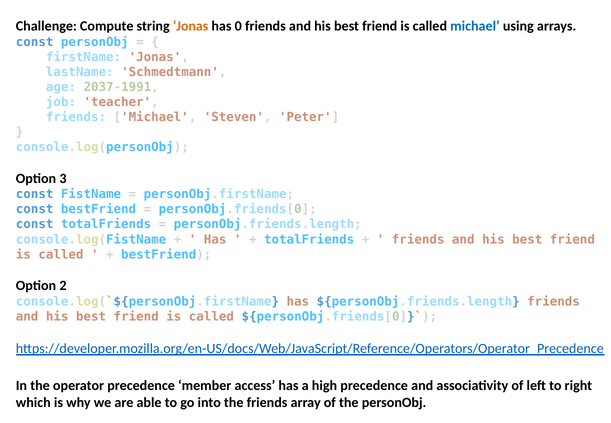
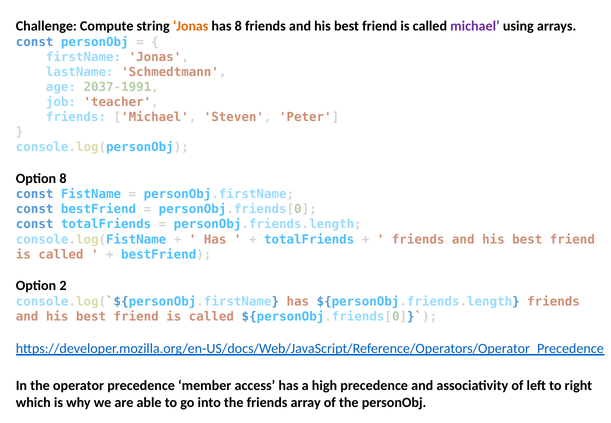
has 0: 0 -> 8 (238, 26)
michael colour: blue -> purple (475, 26)
Option 3: 3 -> 8 (63, 178)
